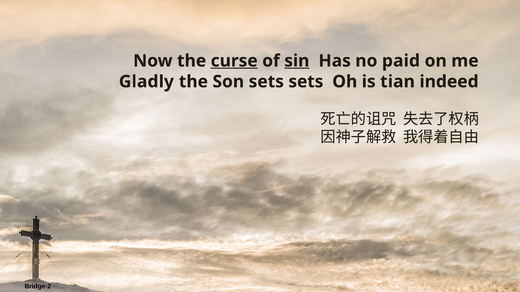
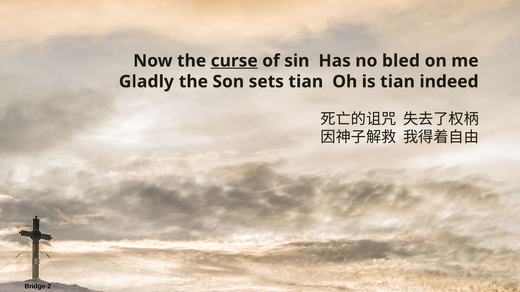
sin underline: present -> none (297, 61)
paid: paid -> bled (401, 61)
sets sets: sets -> tian (306, 82)
